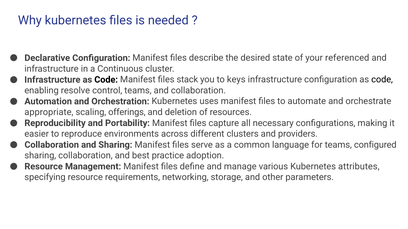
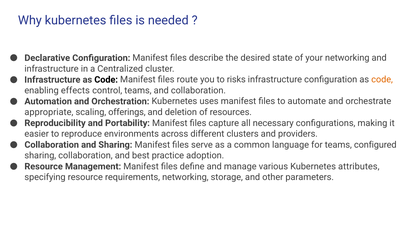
your referenced: referenced -> networking (347, 58)
Continuous: Continuous -> Centralized (120, 69)
stack: stack -> route (187, 80)
keys: keys -> risks (236, 80)
code colour: black -> orange (382, 80)
resolve: resolve -> effects (75, 91)
